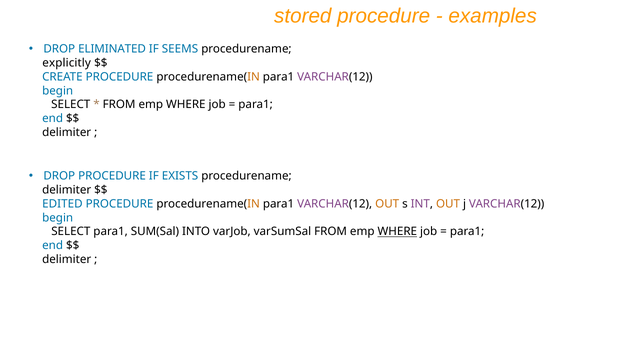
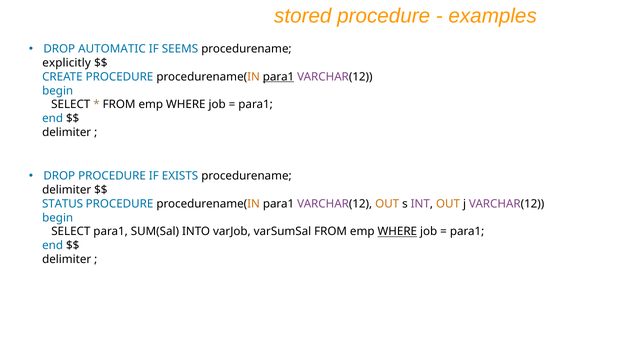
ELIMINATED: ELIMINATED -> AUTOMATIC (112, 49)
para1 underline: none -> present (279, 77)
EDITED: EDITED -> STATUS (63, 204)
